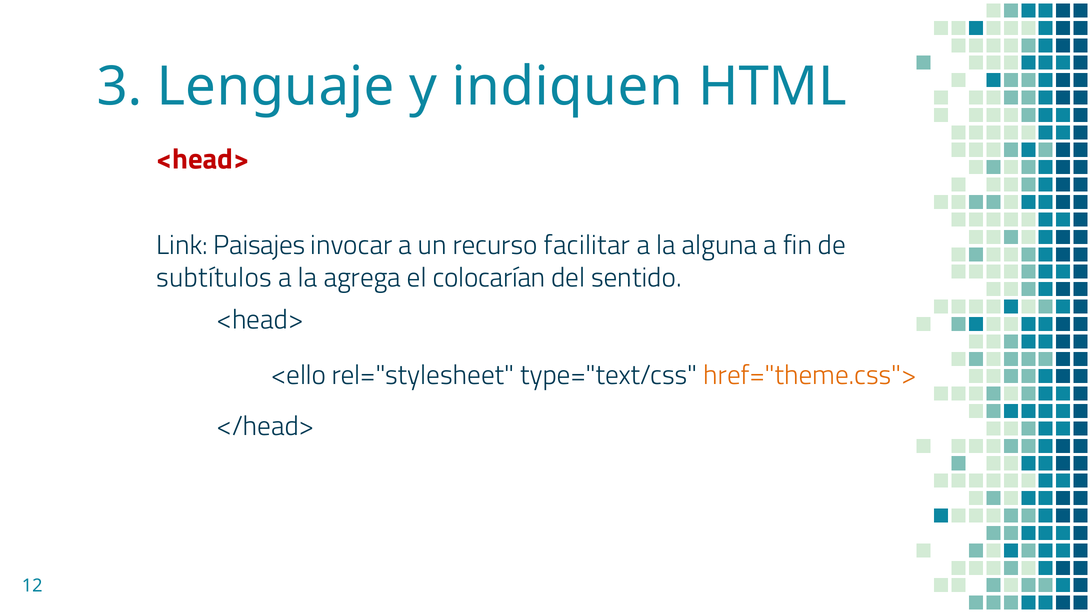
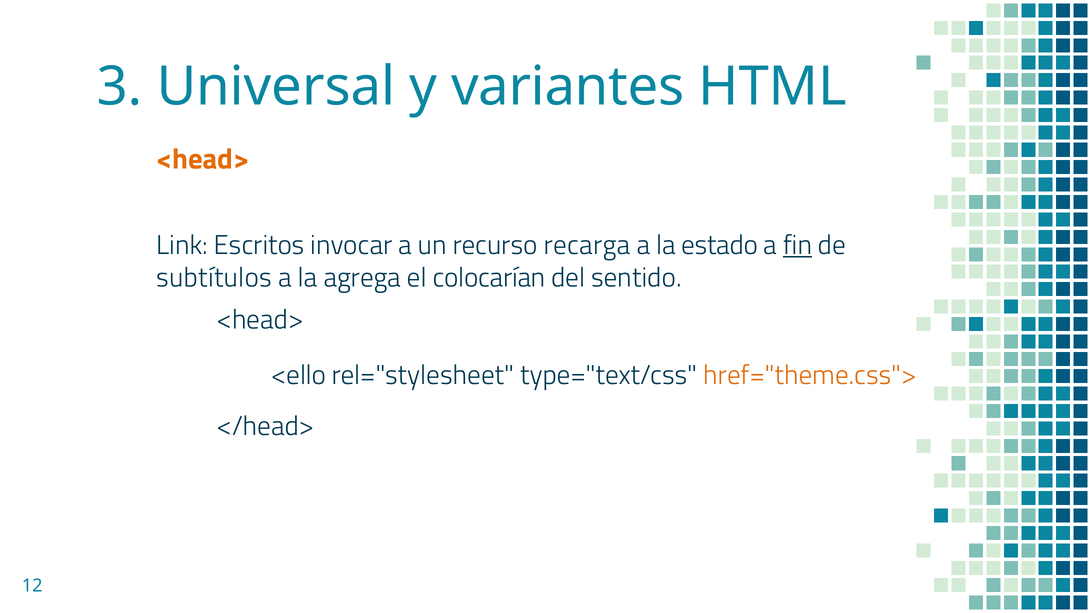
Lenguaje: Lenguaje -> Universal (276, 87)
indiquen: indiquen -> variantes (568, 87)
<head> colour: red -> orange (203, 159)
Paisajes: Paisajes -> Escritos (259, 245)
facilitar: facilitar -> recarga (587, 245)
alguna: alguna -> estado (720, 245)
fin underline: none -> present (798, 245)
